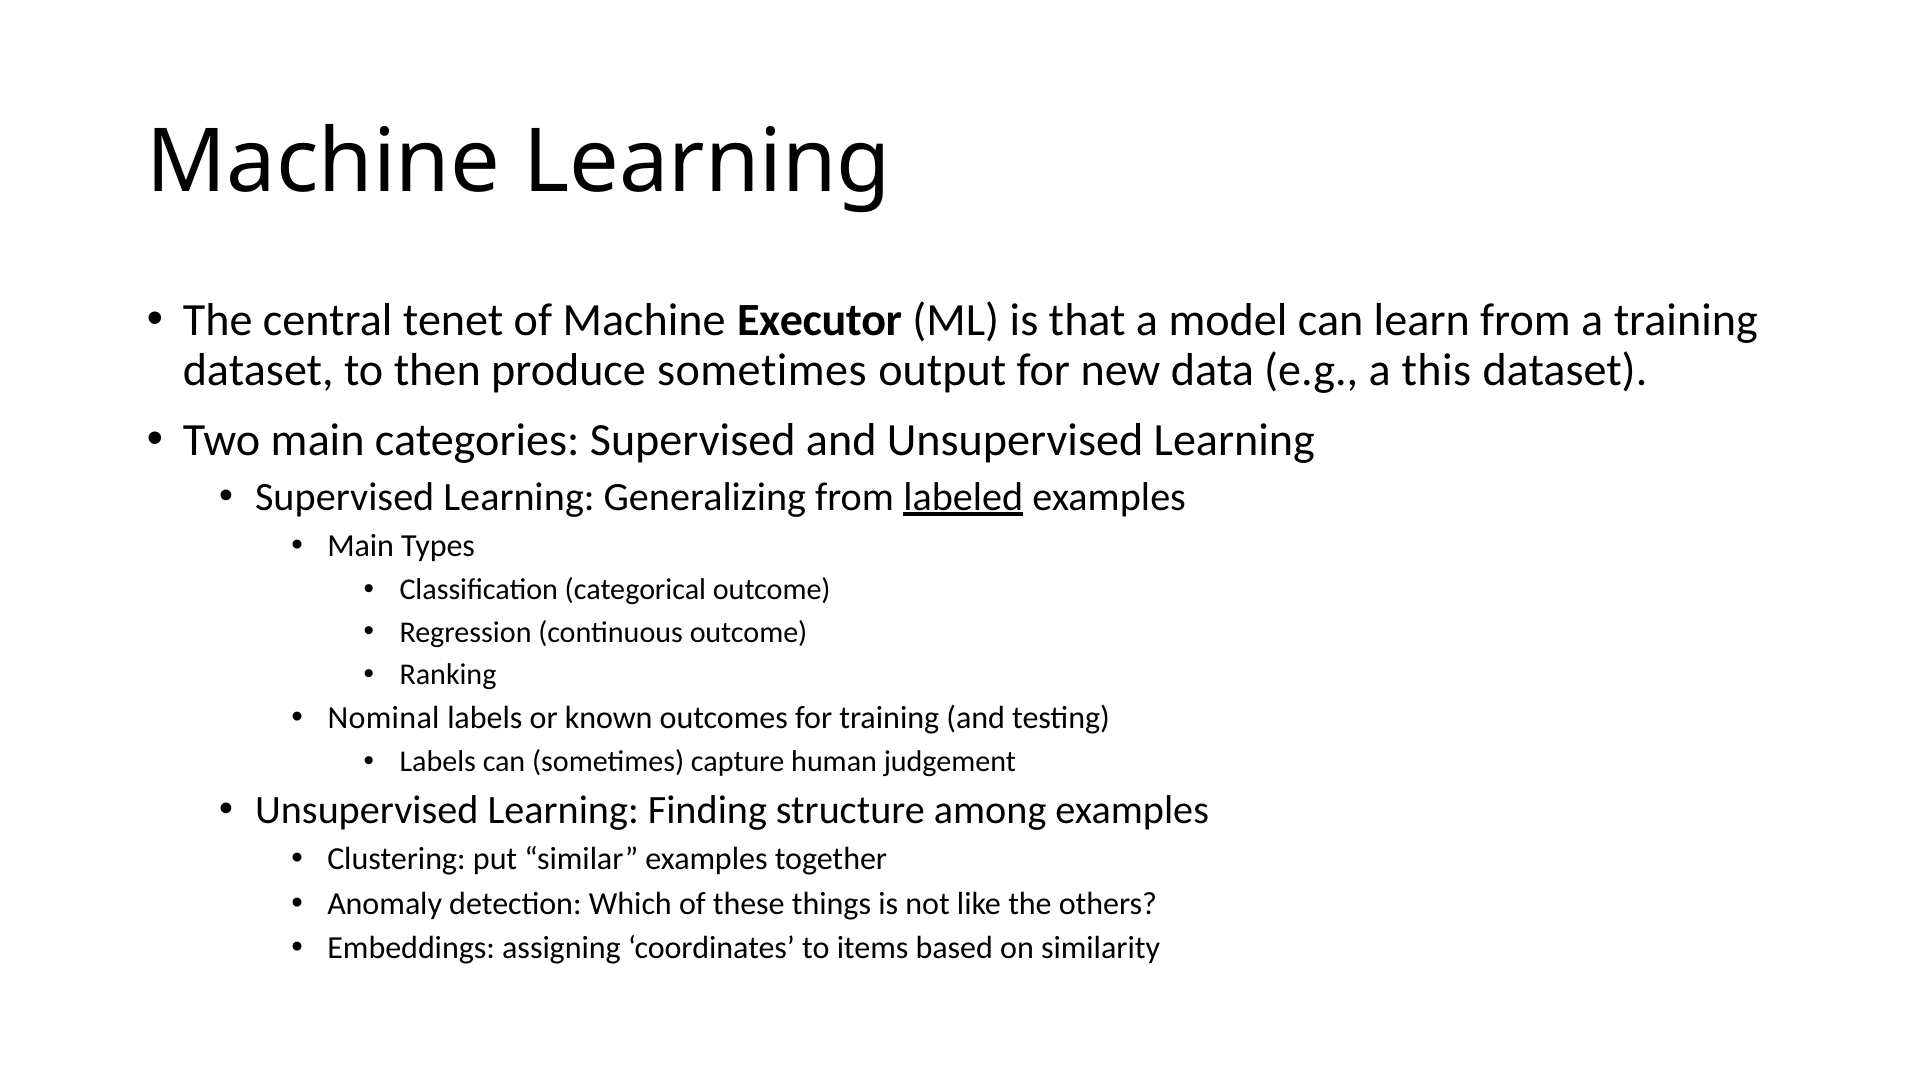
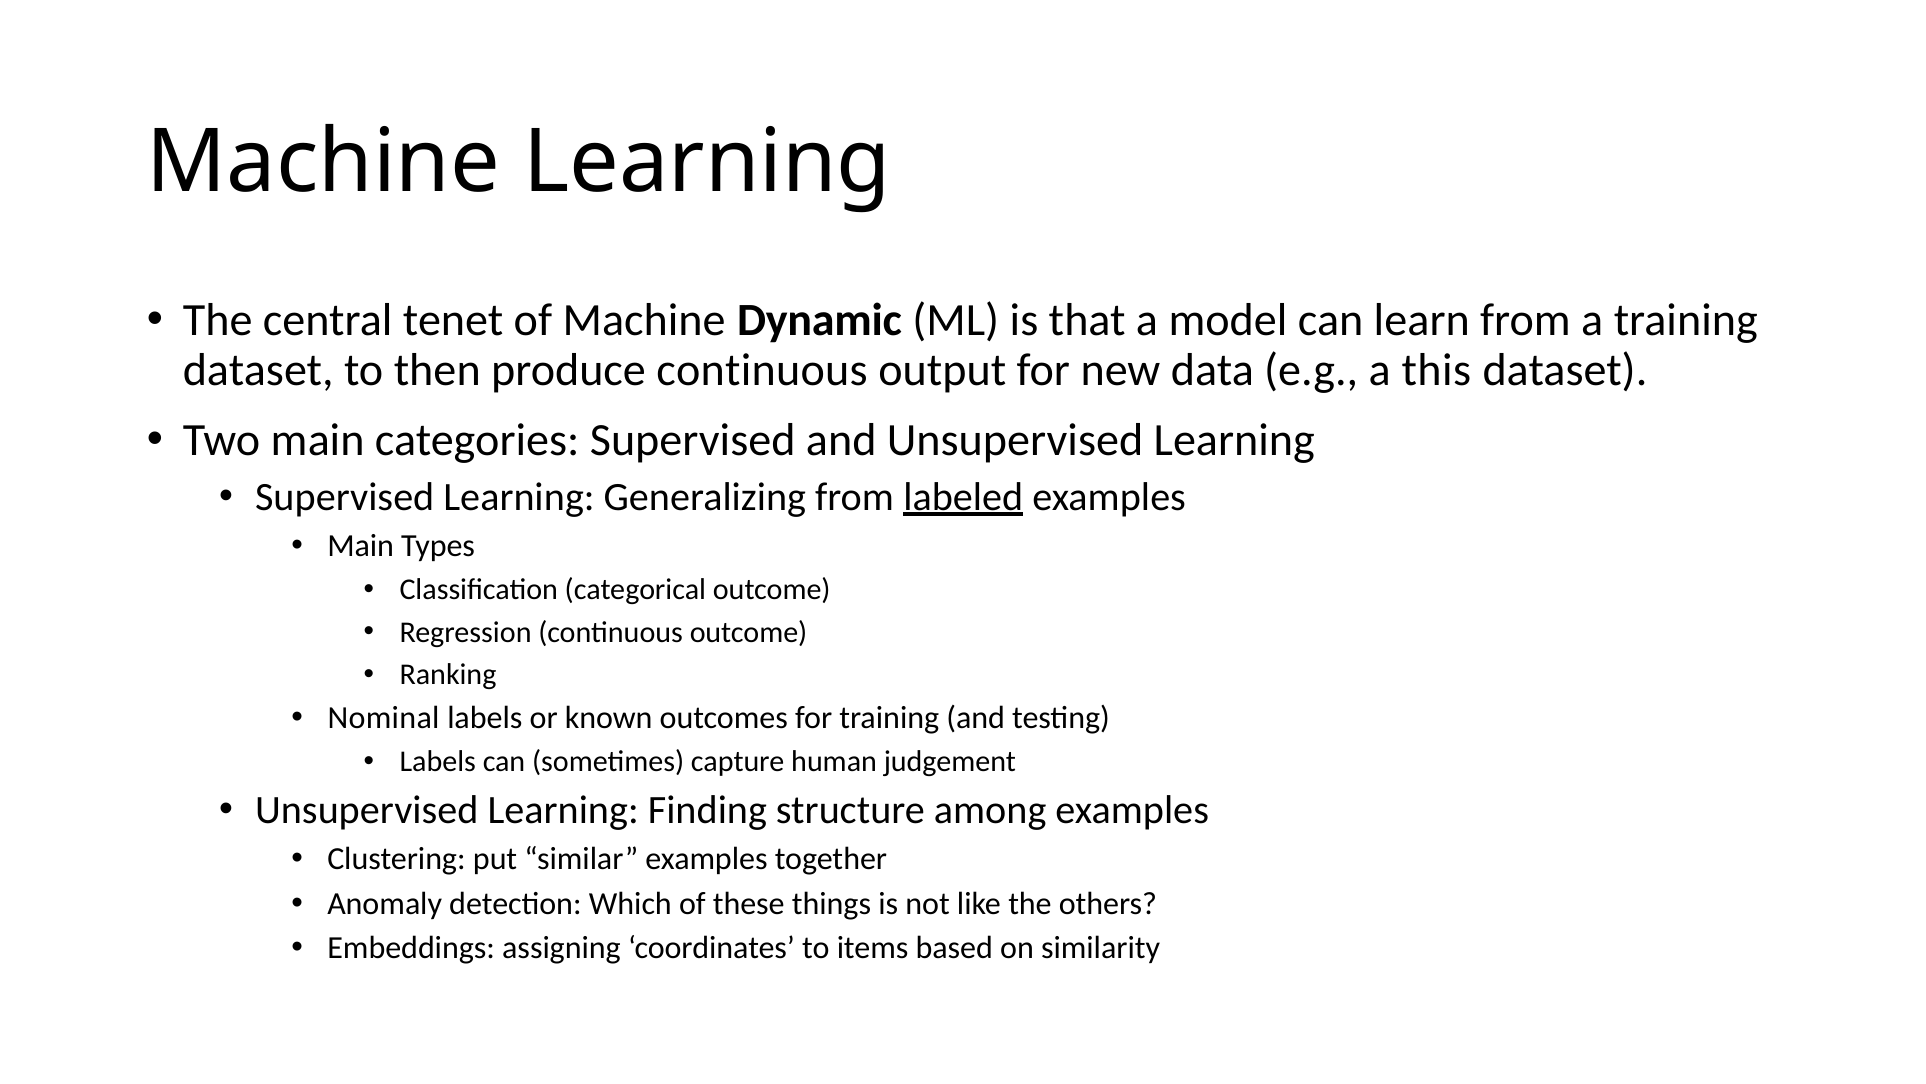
Executor: Executor -> Dynamic (820, 320)
produce sometimes: sometimes -> continuous (762, 370)
